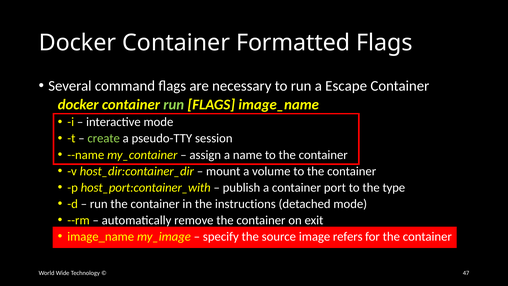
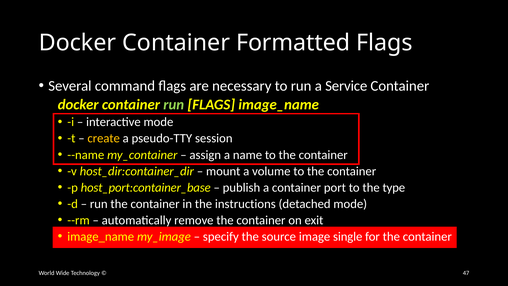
Escape: Escape -> Service (346, 86)
create colour: light green -> yellow (104, 138)
host_port:container_with: host_port:container_with -> host_port:container_base (146, 187)
refers: refers -> single (348, 236)
